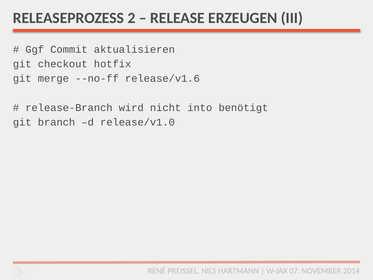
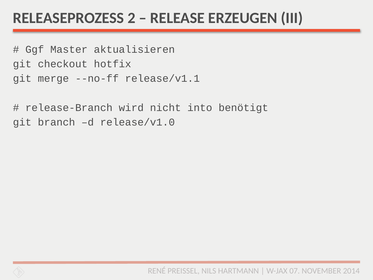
Commit: Commit -> Master (69, 49)
release/v1.6: release/v1.6 -> release/v1.1 (162, 78)
